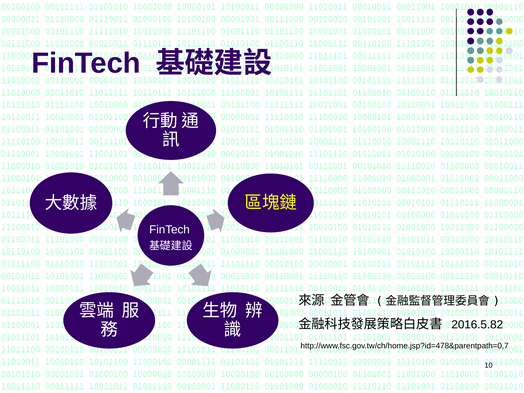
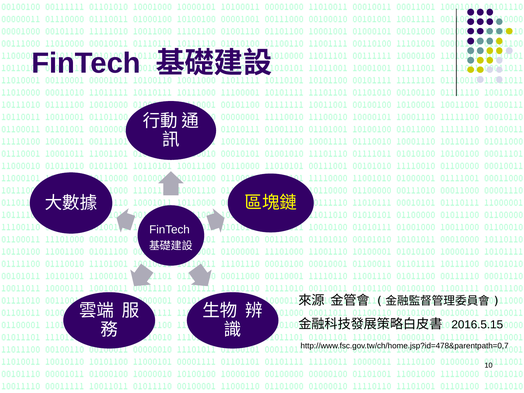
2016.5.82: 2016.5.82 -> 2016.5.15 (477, 325)
